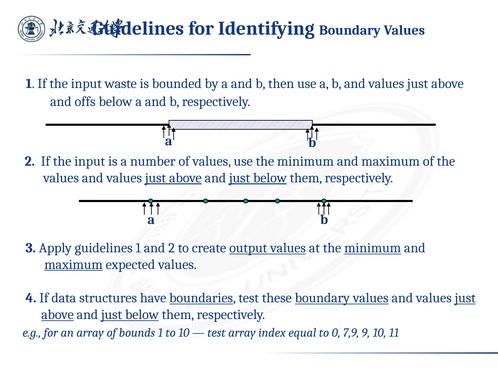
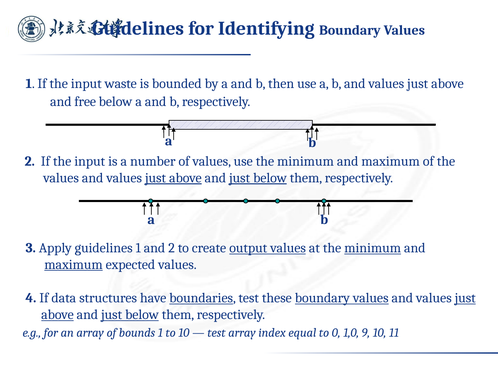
offs: offs -> free (85, 102)
7,9: 7,9 -> 1,0 (351, 333)
